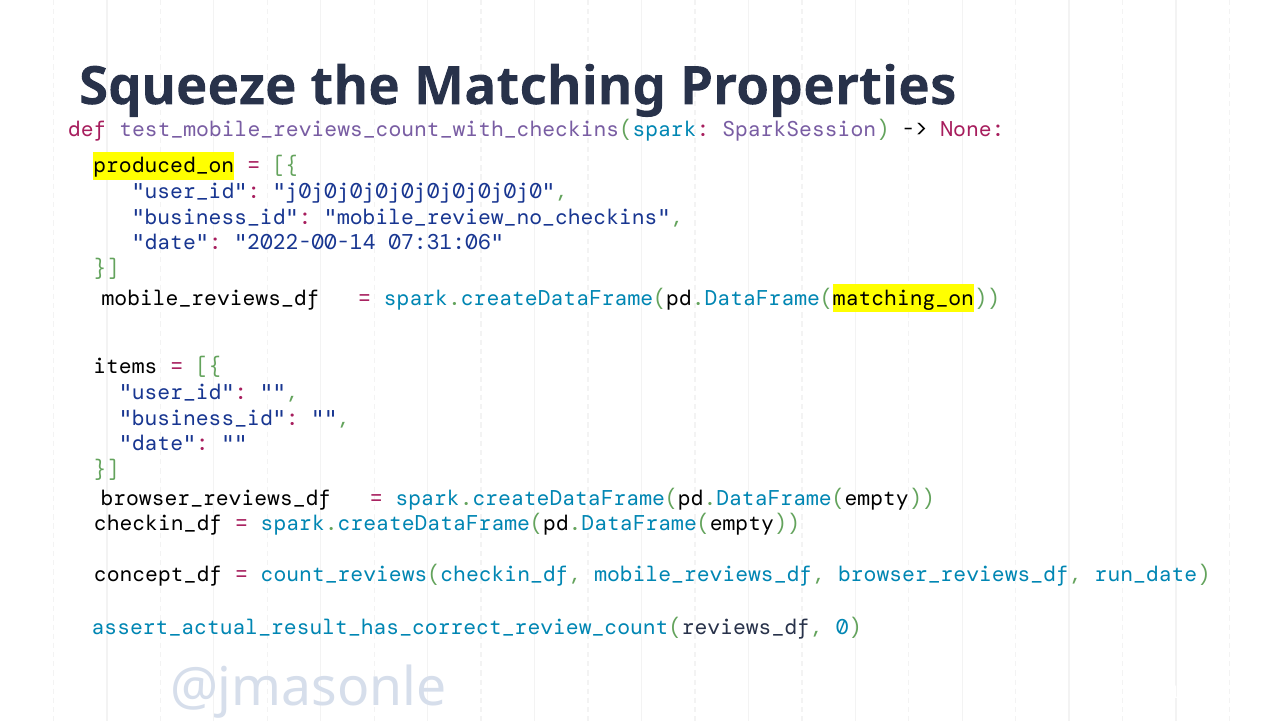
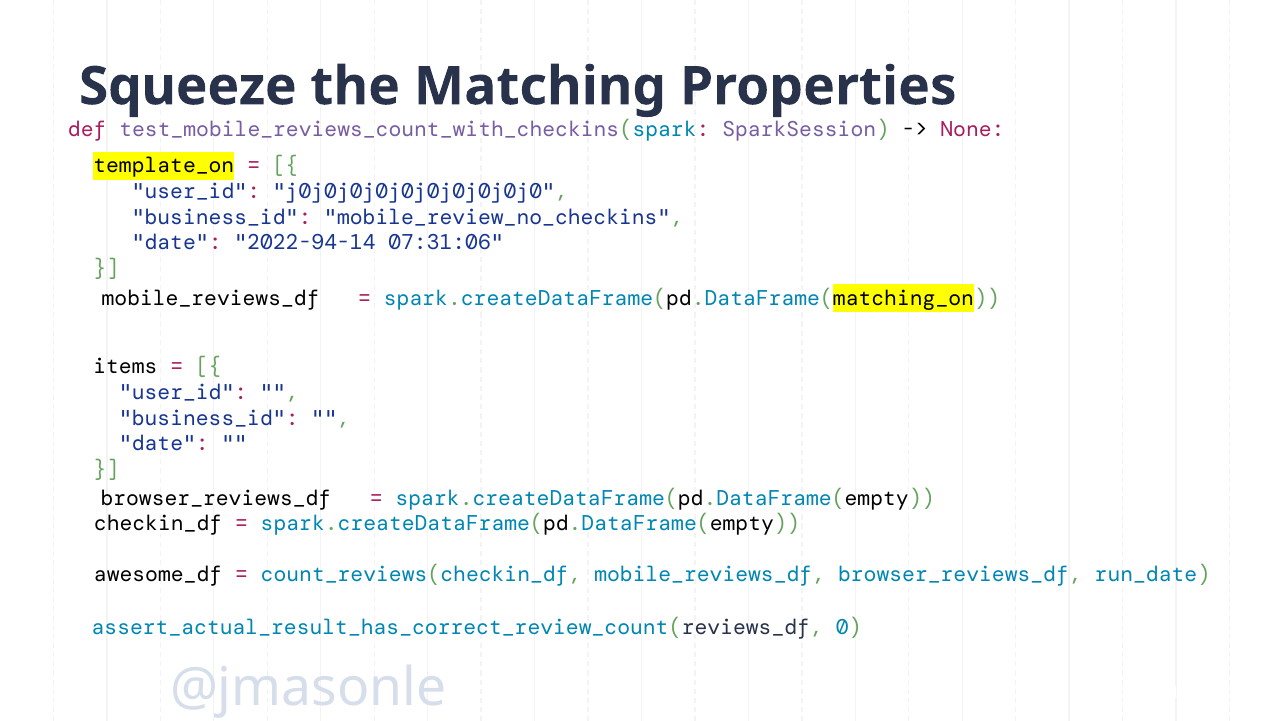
produced_on: produced_on -> template_on (164, 166)
2022-00-14: 2022-00-14 -> 2022-94-14 (305, 243)
concept_df: concept_df -> awesome_df (158, 575)
